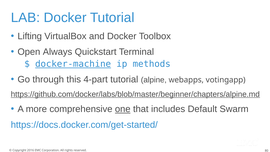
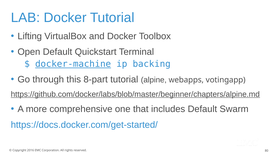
Open Always: Always -> Default (58, 52)
methods: methods -> backing (152, 64)
4-part: 4-part -> 8-part (96, 79)
one underline: present -> none (123, 109)
